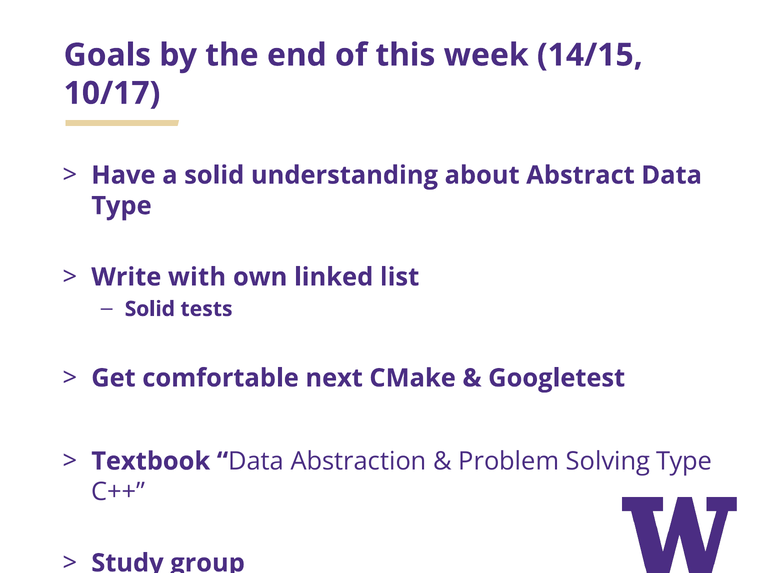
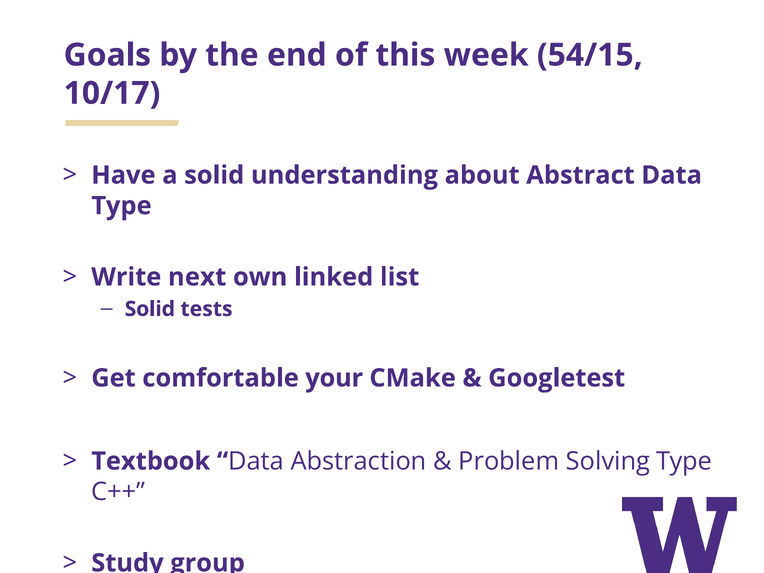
14/15: 14/15 -> 54/15 (590, 55)
with: with -> next (197, 277)
next: next -> your (334, 378)
